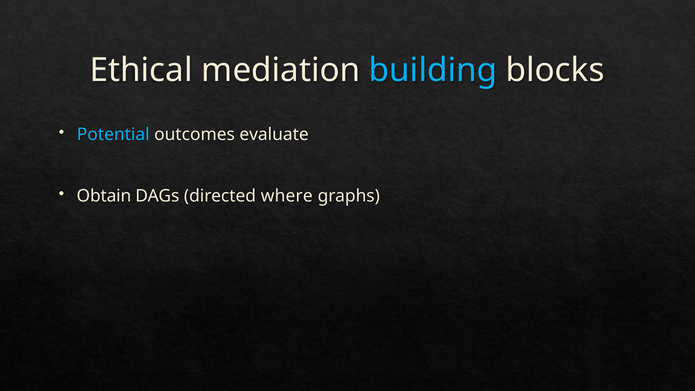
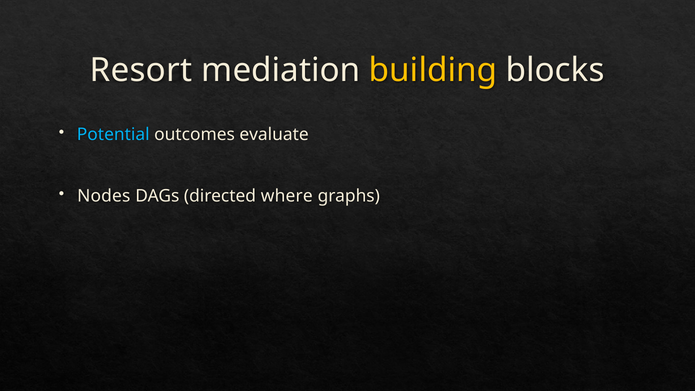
Ethical: Ethical -> Resort (141, 70)
building colour: light blue -> yellow (433, 70)
Obtain: Obtain -> Nodes (104, 196)
